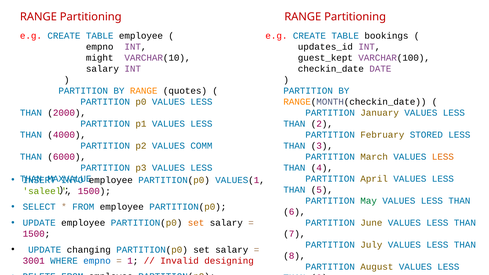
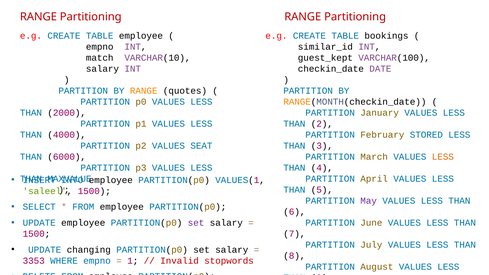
updates_id: updates_id -> similar_id (325, 47)
might: might -> match (100, 58)
COMM: COMM -> SEAT (201, 146)
May colour: green -> purple (369, 201)
set colour: orange -> purple (196, 223)
3001: 3001 -> 3353 (34, 261)
designing: designing -> stopwords (229, 261)
